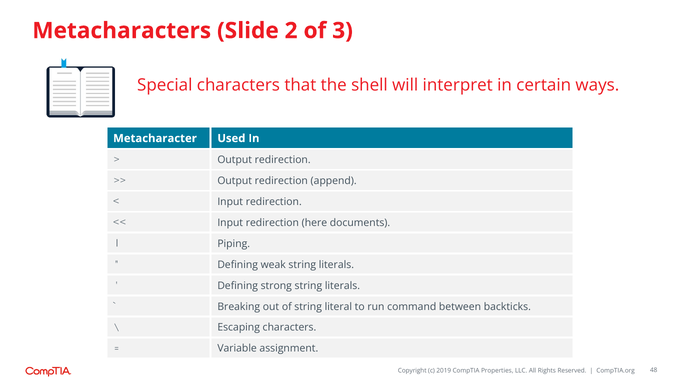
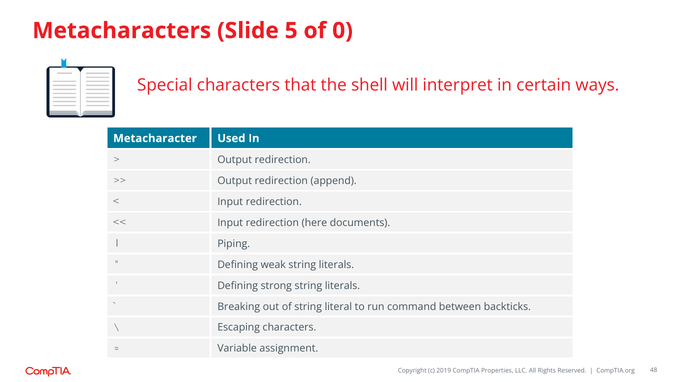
2: 2 -> 5 (291, 31)
3: 3 -> 0 (343, 31)
